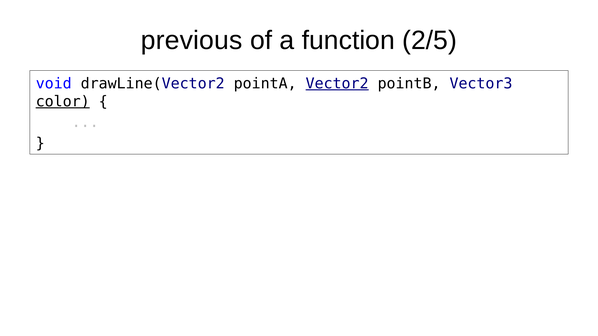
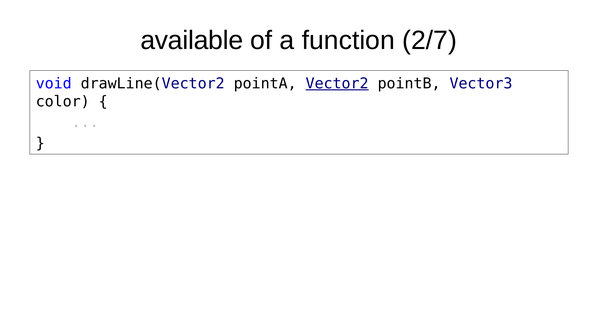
previous: previous -> available (192, 40)
2/5: 2/5 -> 2/7 (430, 40)
color underline: present -> none (63, 102)
